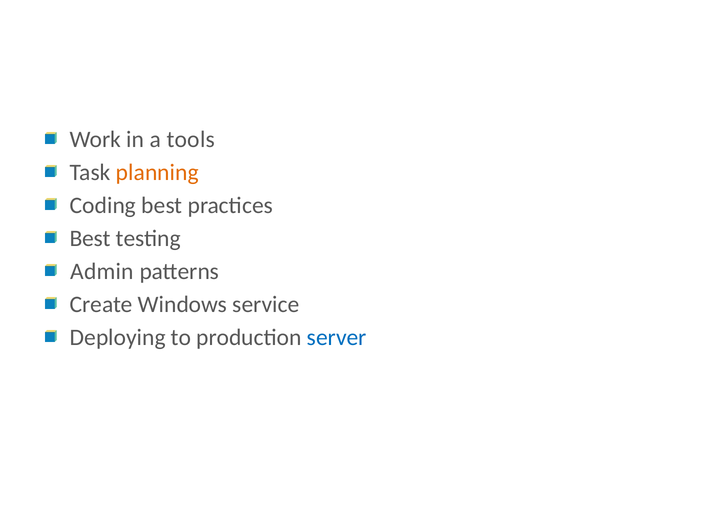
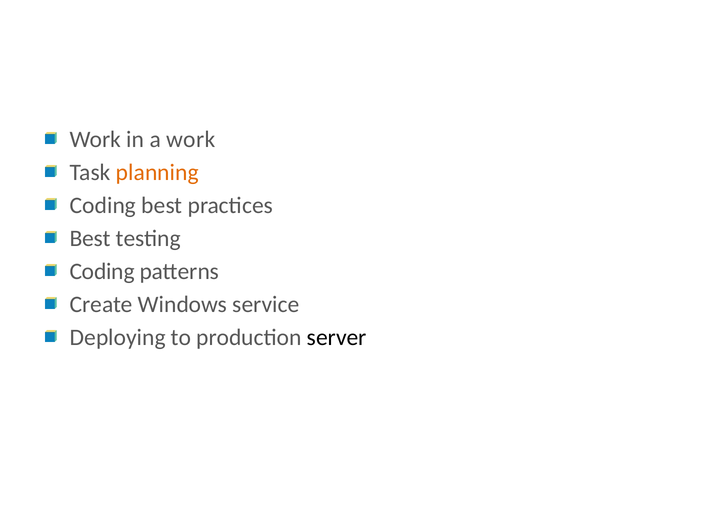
a tools: tools -> work (191, 140)
Admin: Admin -> Coding (102, 272)
server colour: blue -> black (337, 338)
